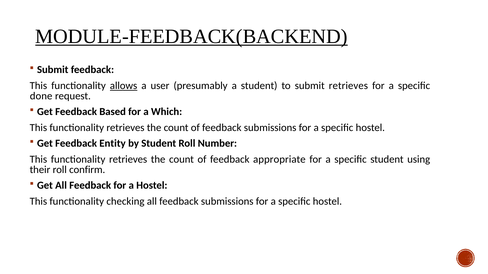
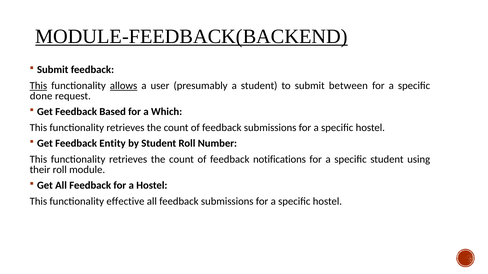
This underline: none -> present (38, 86)
submit retrieves: retrieves -> between (348, 86)
appropriate: appropriate -> notifications (279, 160)
confirm: confirm -> module (87, 170)
checking: checking -> effective (125, 202)
